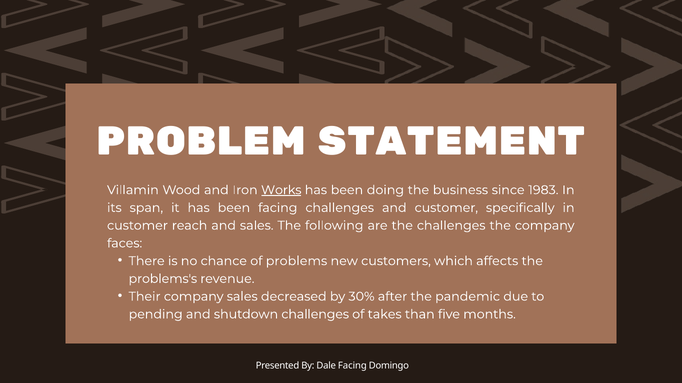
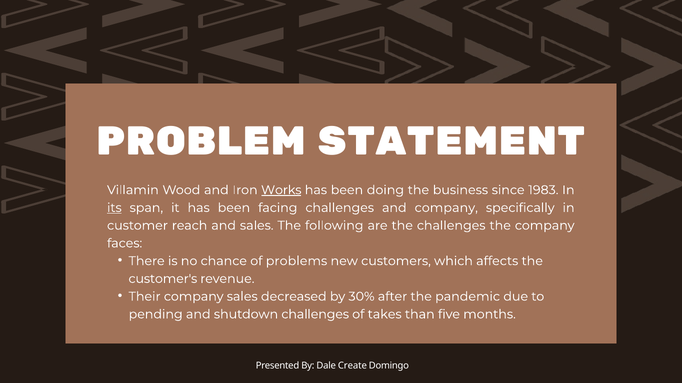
its underline: none -> present (114, 208)
and customer: customer -> company (446, 208)
problems's: problems's -> customer's (163, 279)
Dale Facing: Facing -> Create (352, 366)
